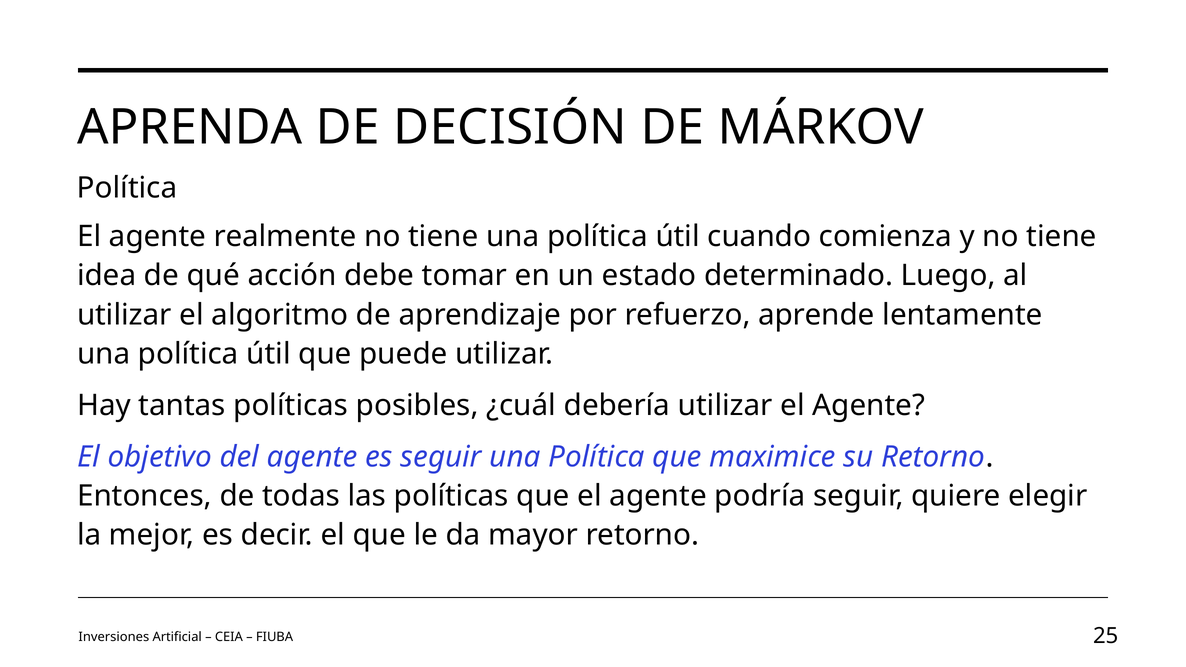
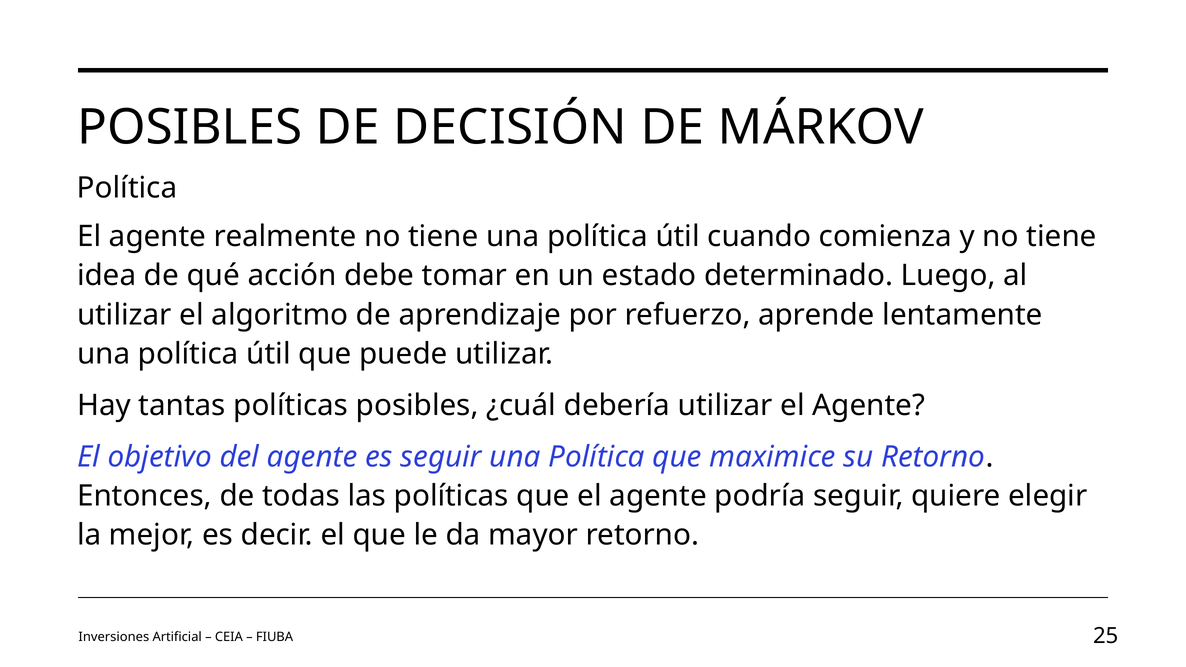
APRENDA: APRENDA -> POSIBLES (190, 127)
